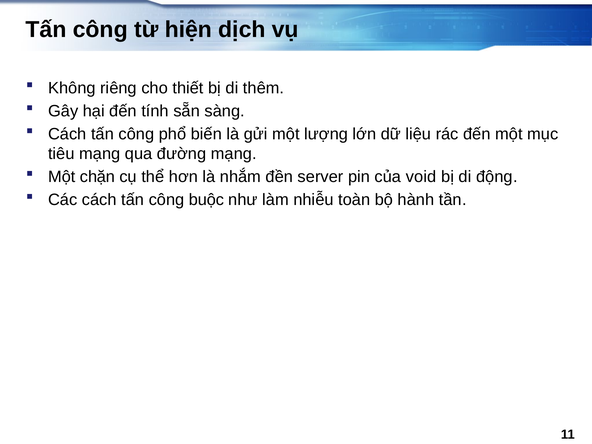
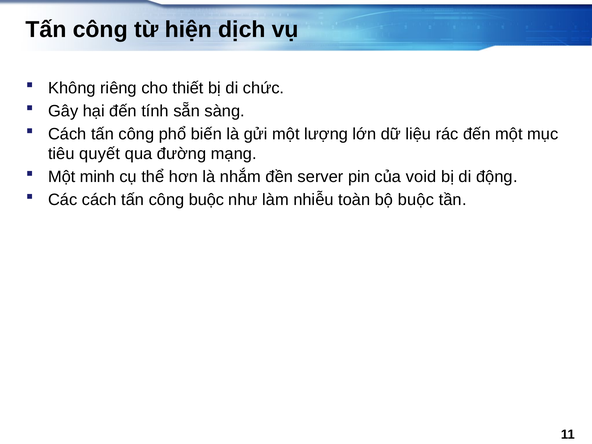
thêm: thêm -> chức (264, 88)
tiêu mạng: mạng -> quyết (100, 154)
chặn: chặn -> minh (98, 177)
bộ hành: hành -> buộc (416, 200)
